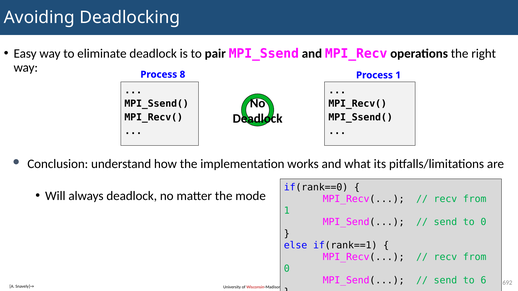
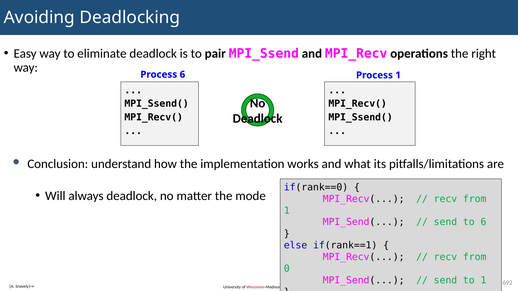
Process 8: 8 -> 6 (182, 75)
to 0: 0 -> 6 (483, 222)
to 6: 6 -> 1 (483, 281)
